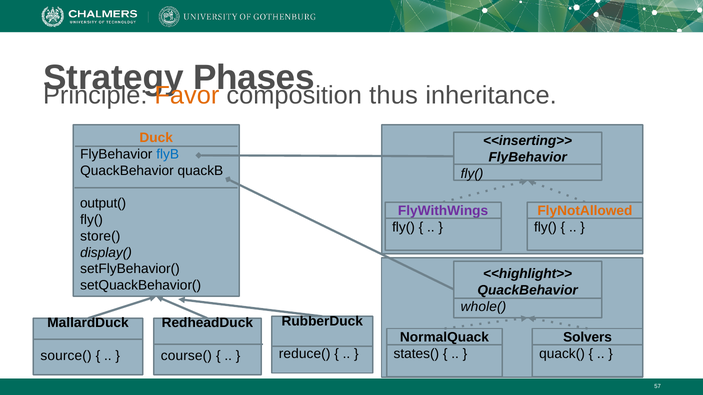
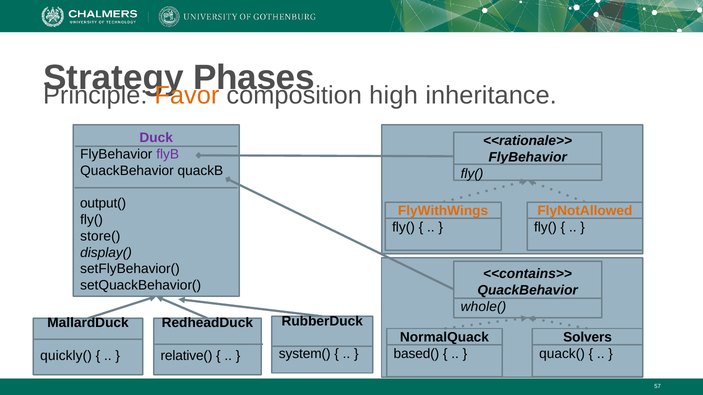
thus: thus -> high (394, 96)
Duck colour: orange -> purple (156, 138)
<<inserting>>: <<inserting>> -> <<rationale>> (528, 141)
flyB colour: blue -> purple (168, 154)
FlyWithWings colour: purple -> orange (443, 211)
<<highlight>>: <<highlight>> -> <<contains>> (528, 274)
states(: states( -> based( (416, 354)
reduce(: reduce( -> system( (305, 354)
source(: source( -> quickly( (66, 356)
course(: course( -> relative( (186, 356)
